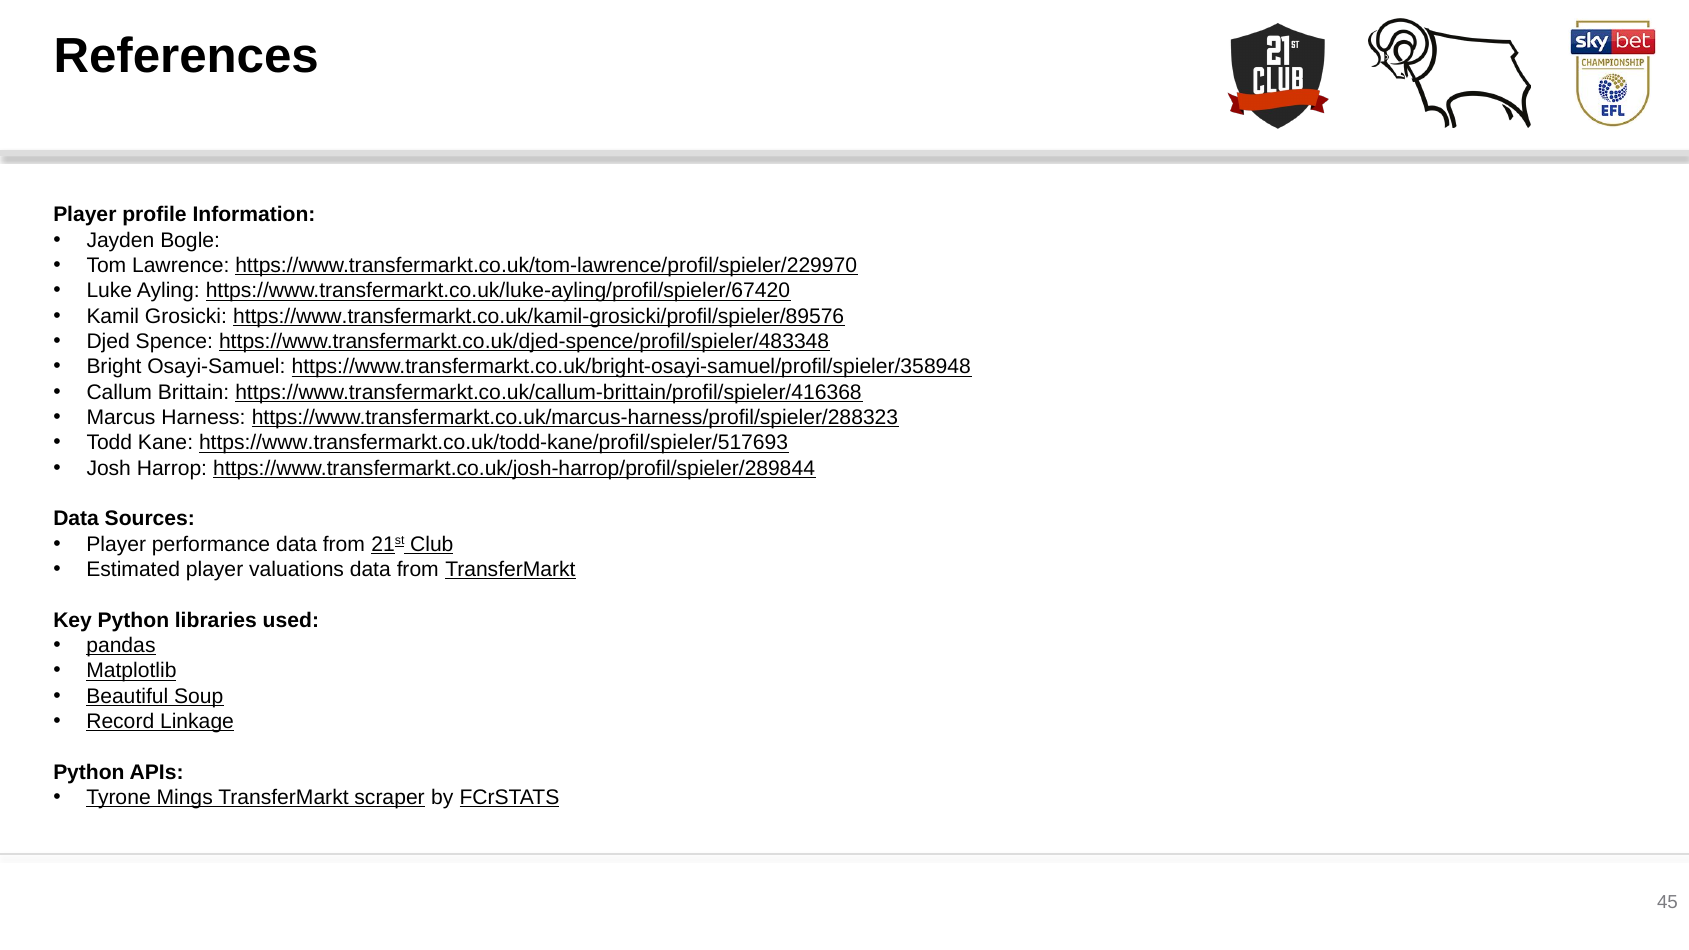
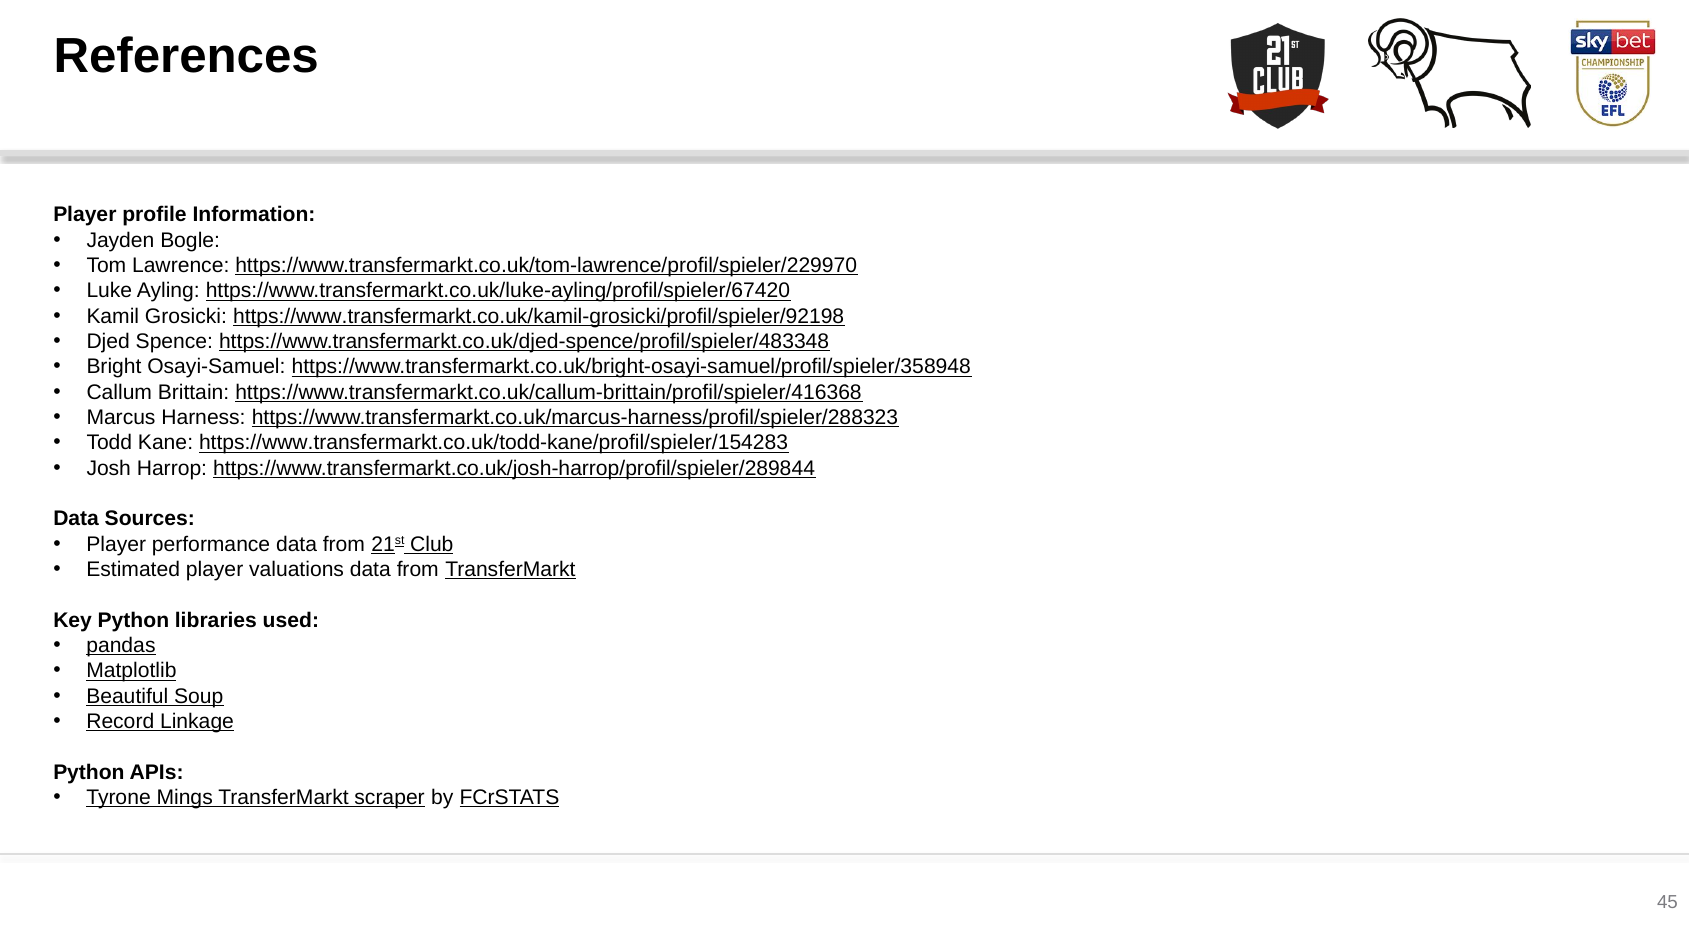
https://www.transfermarkt.co.uk/kamil-grosicki/profil/spieler/89576: https://www.transfermarkt.co.uk/kamil-grosicki/profil/spieler/89576 -> https://www.transfermarkt.co.uk/kamil-grosicki/profil/spieler/92198 (539, 316)
https://www.transfermarkt.co.uk/todd-kane/profil/spieler/517693: https://www.transfermarkt.co.uk/todd-kane/profil/spieler/517693 -> https://www.transfermarkt.co.uk/todd-kane/profil/spieler/154283 (494, 443)
